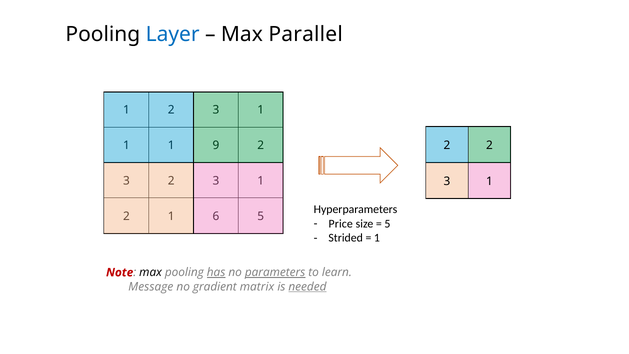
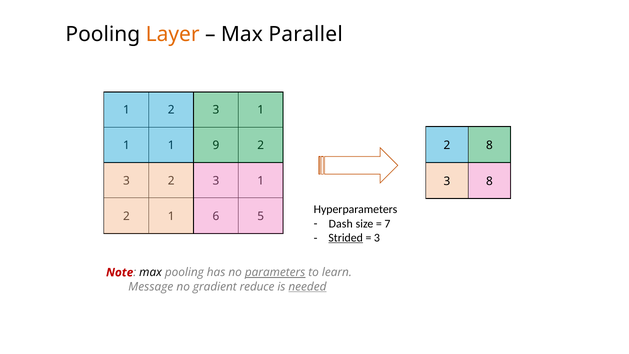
Layer colour: blue -> orange (173, 34)
2 2: 2 -> 8 (489, 145)
1: 1 -> 8 (489, 181)
Price: Price -> Dash (341, 224)
5: 5 -> 7 (387, 224)
Strided underline: none -> present (346, 238)
1: 1 -> 3 (377, 238)
has underline: present -> none (216, 272)
matrix: matrix -> reduce (257, 286)
